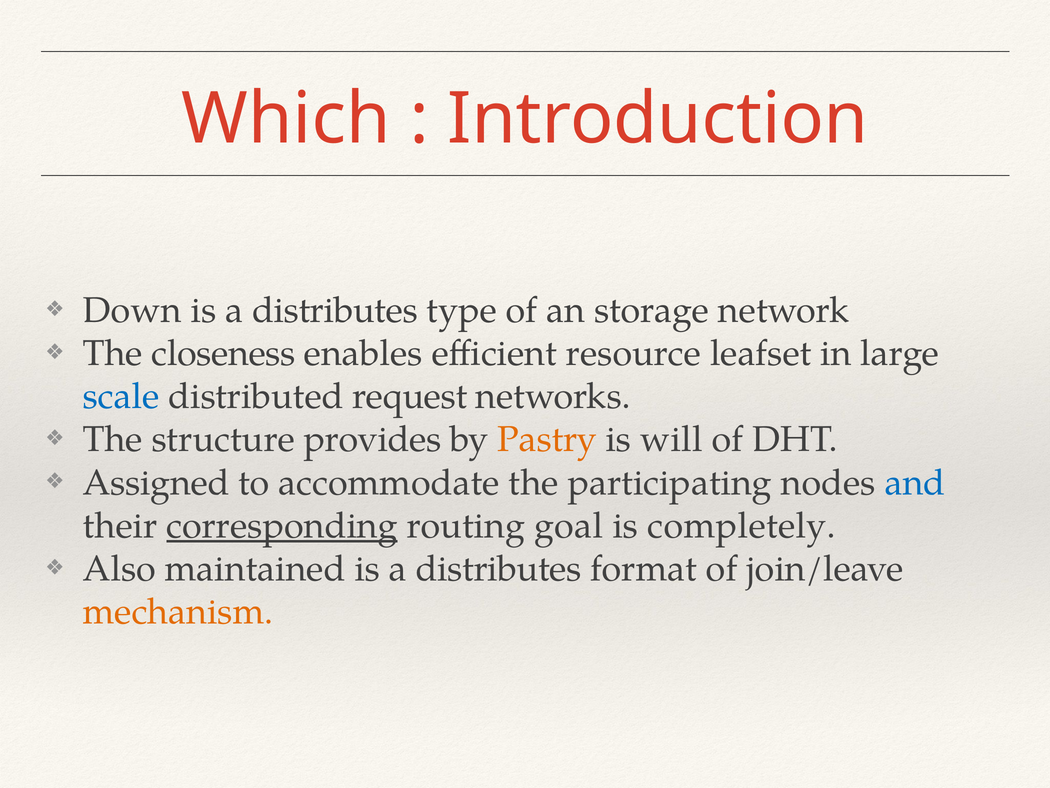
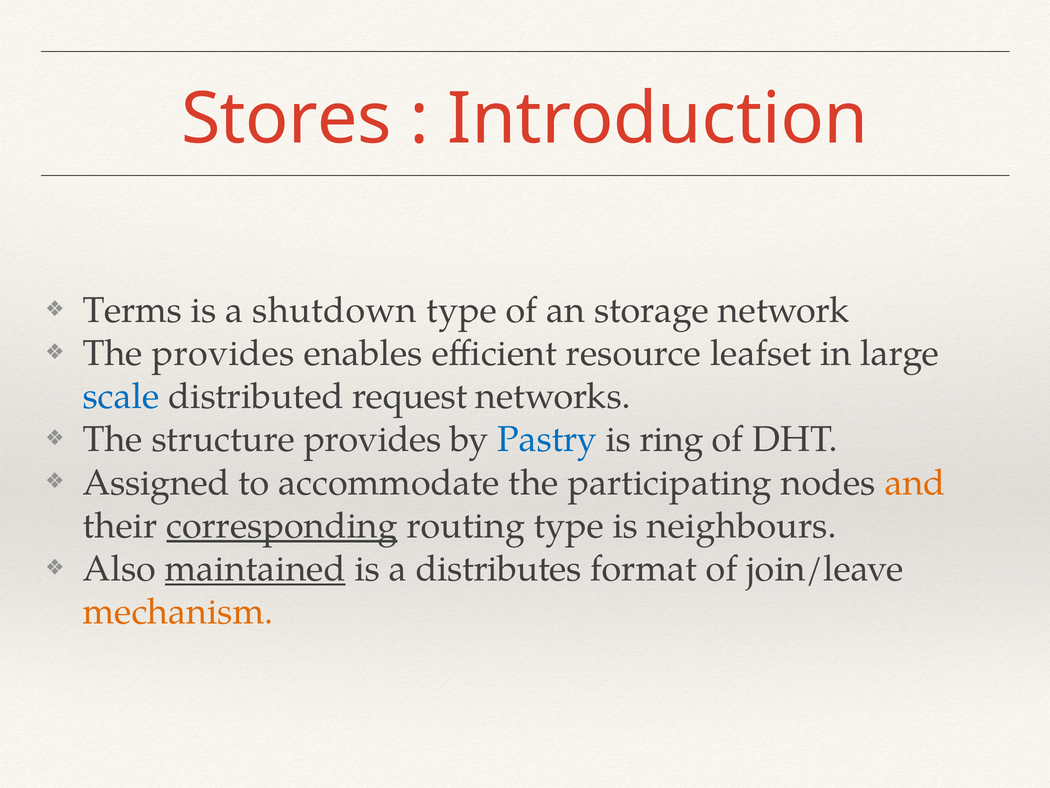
Which: Which -> Stores (286, 119)
Down: Down -> Terms (132, 310)
distributes: distributes -> shutdown (335, 310)
The closeness: closeness -> provides (223, 353)
Pastry colour: orange -> blue (547, 439)
will: will -> ring (672, 439)
and colour: blue -> orange (915, 482)
routing goal: goal -> type (569, 525)
completely: completely -> neighbours (742, 525)
maintained underline: none -> present (255, 569)
